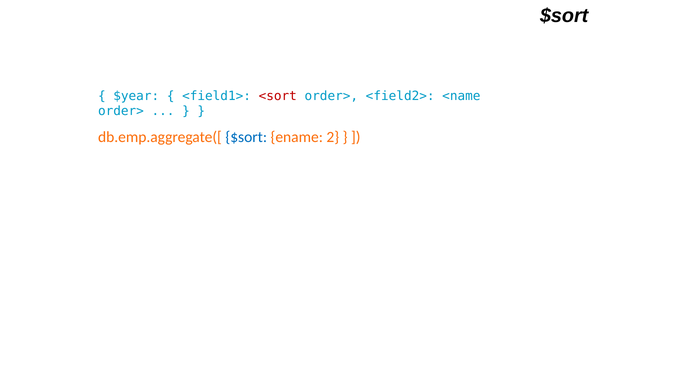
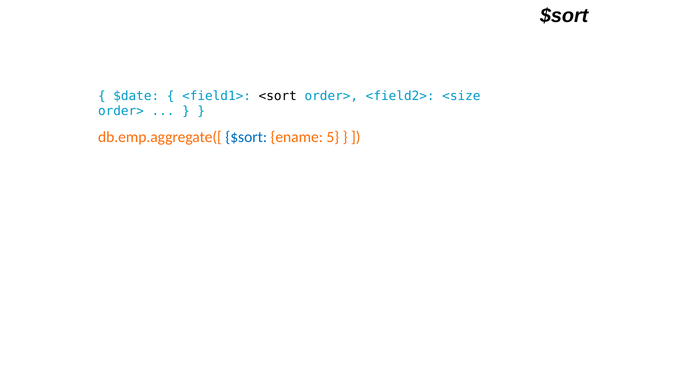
$year: $year -> $date (136, 96)
<sort colour: red -> black (278, 96)
<name: <name -> <size (461, 96)
2: 2 -> 5 (333, 137)
